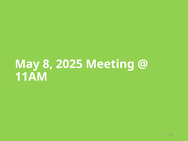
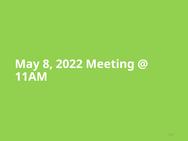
2025: 2025 -> 2022 (69, 64)
